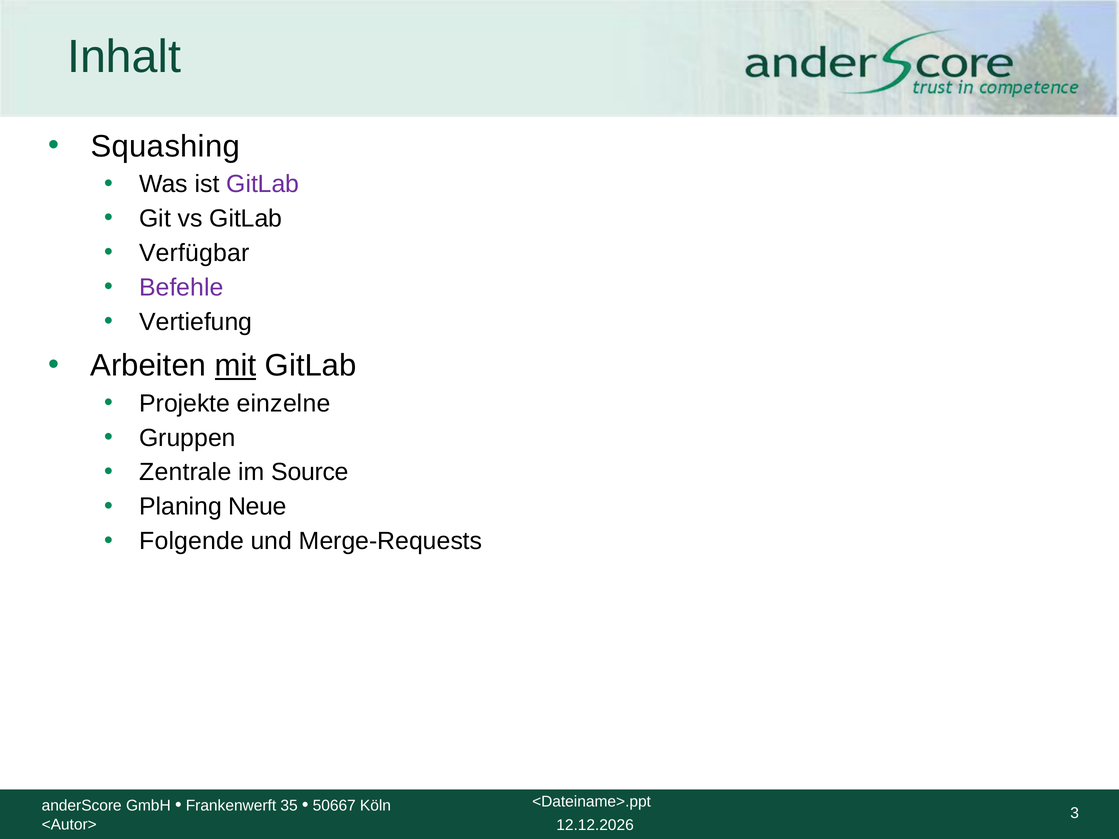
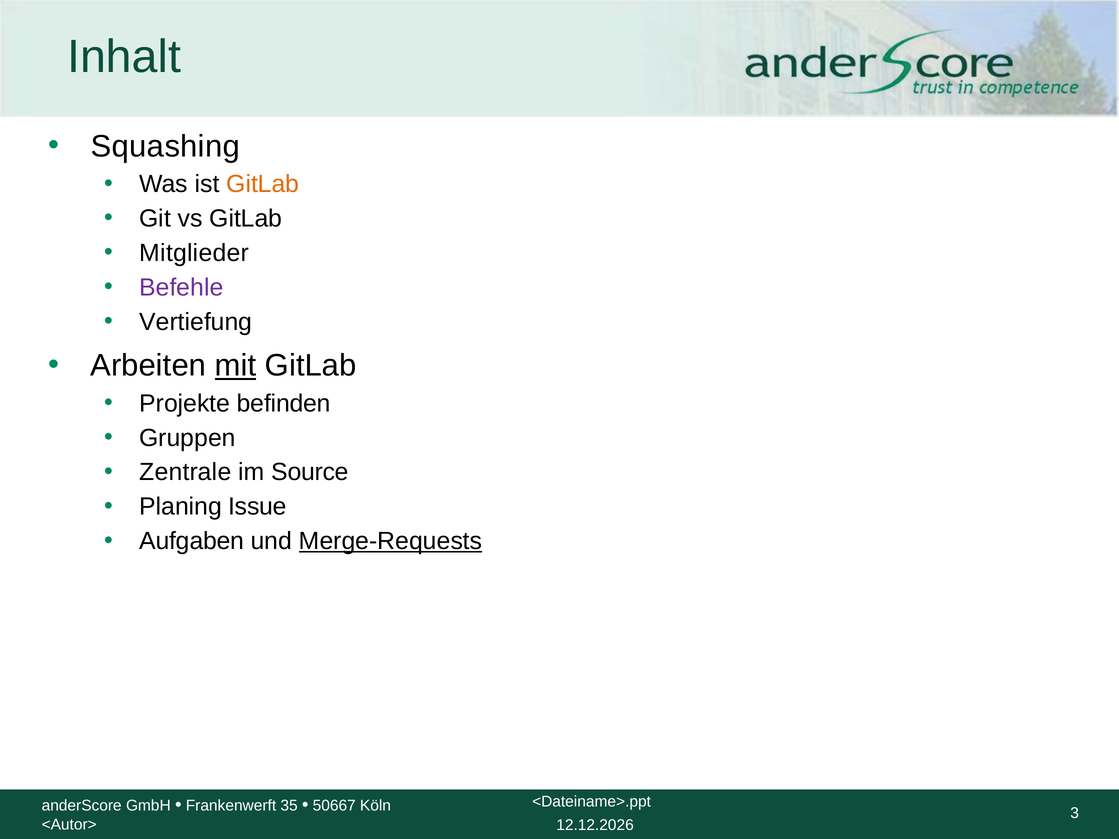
GitLab colour: purple -> orange (263, 184)
Verfügbar: Verfügbar -> Mitglieder (194, 253)
einzelne: einzelne -> befinden (284, 403)
Neue: Neue -> Issue (257, 507)
Folgende: Folgende -> Aufgaben (192, 541)
Merge-Requests underline: none -> present (391, 541)
